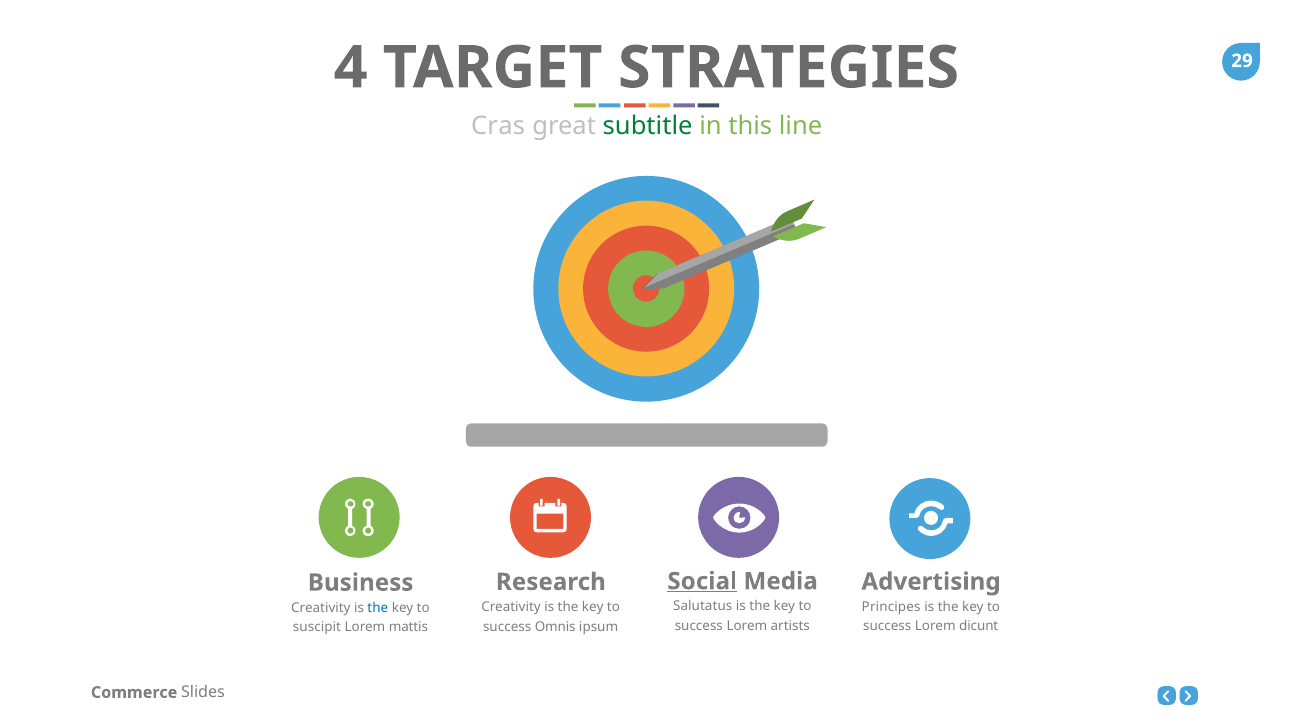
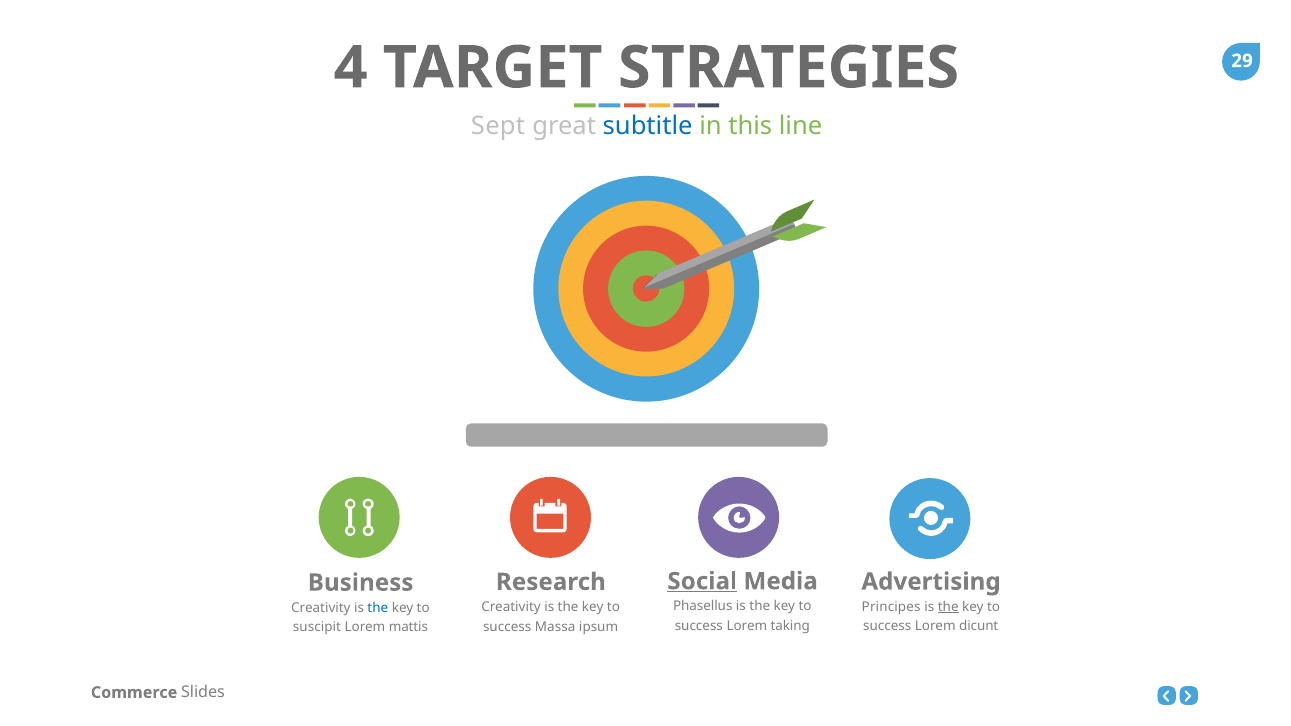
Cras: Cras -> Sept (498, 126)
subtitle colour: green -> blue (648, 126)
Salutatus: Salutatus -> Phasellus (703, 607)
the underline: none -> present (948, 607)
artists: artists -> taking (790, 626)
Omnis: Omnis -> Massa (555, 627)
